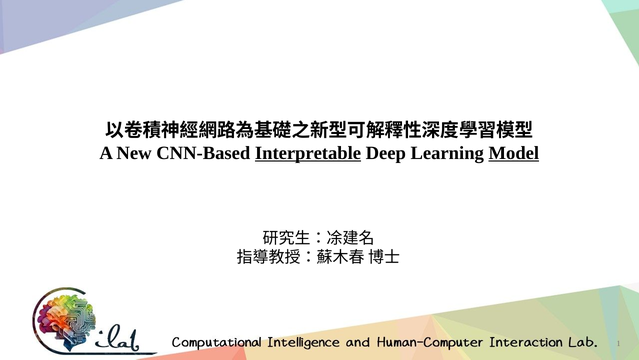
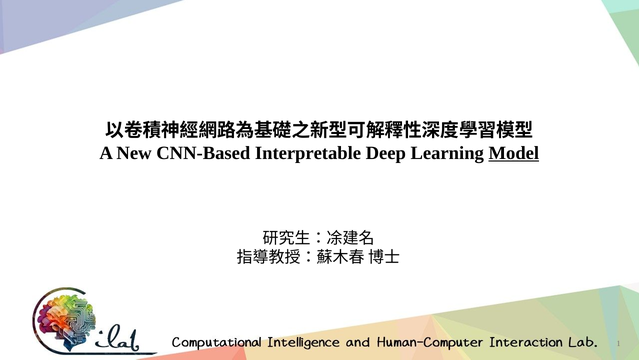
Interpretable underline: present -> none (308, 153)
